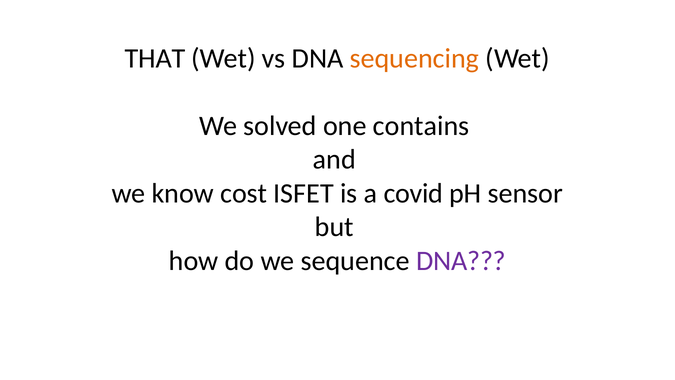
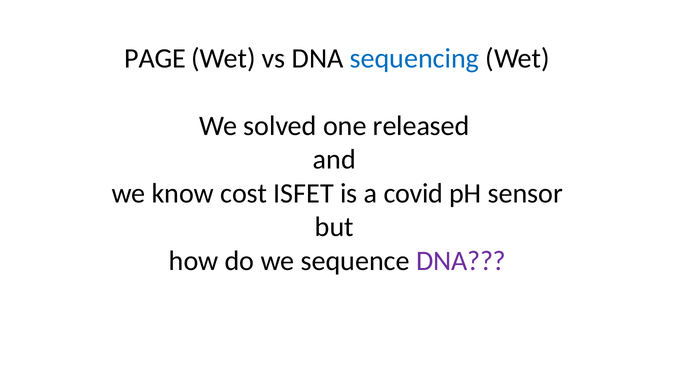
THAT: THAT -> PAGE (155, 58)
sequencing colour: orange -> blue (414, 58)
contains: contains -> released (421, 126)
